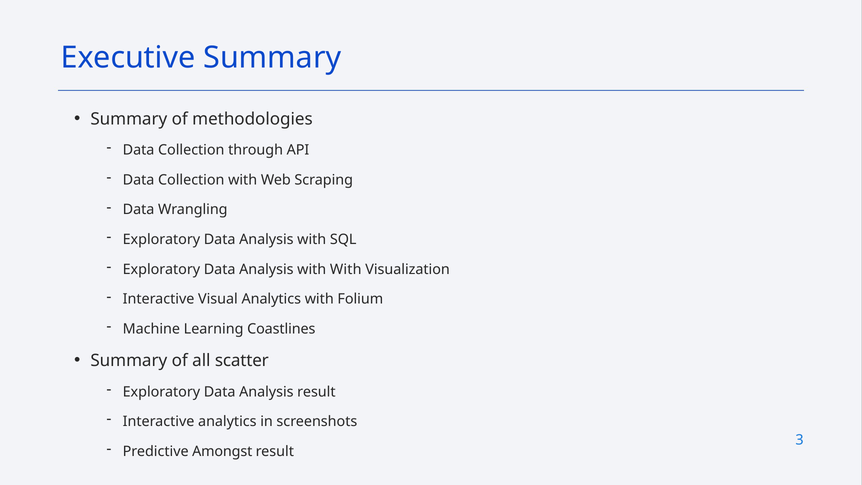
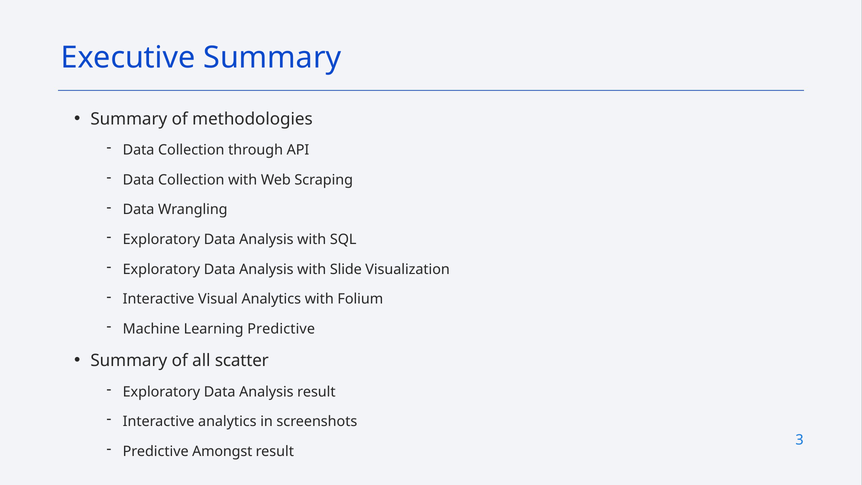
with With: With -> Slide (346, 269)
Learning Coastlines: Coastlines -> Predictive (281, 329)
